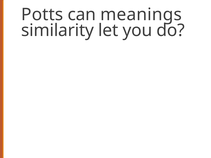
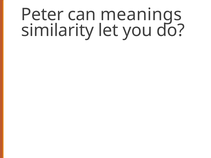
Potts: Potts -> Peter (42, 15)
